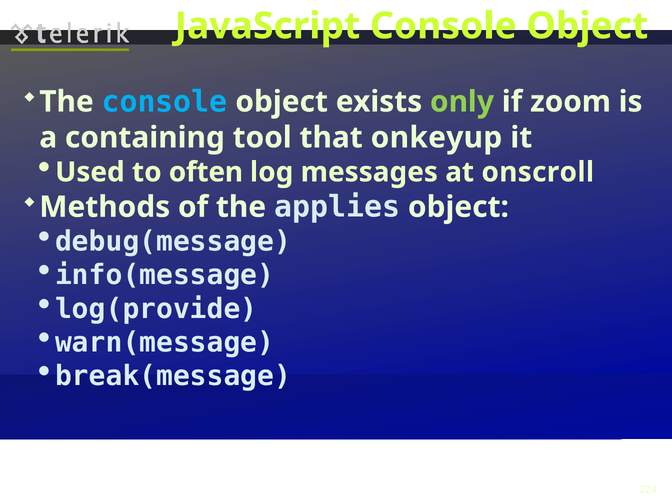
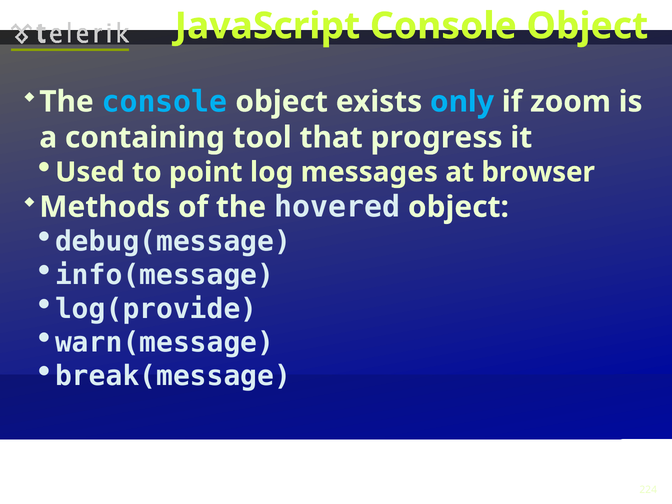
only colour: light green -> light blue (462, 102)
onkeyup: onkeyup -> progress (437, 138)
often: often -> point (206, 172)
onscroll: onscroll -> browser (538, 172)
applies: applies -> hovered (337, 207)
